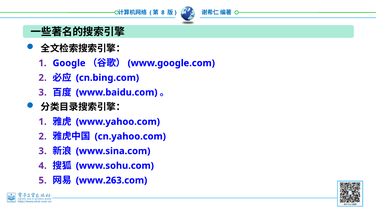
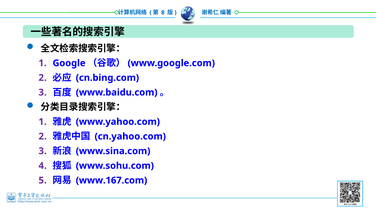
www.263.com: www.263.com -> www.167.com (112, 180)
